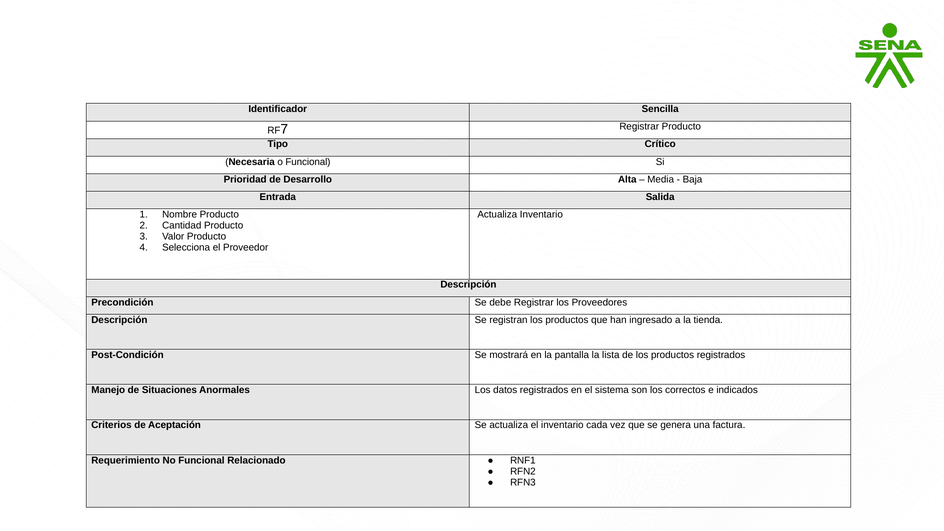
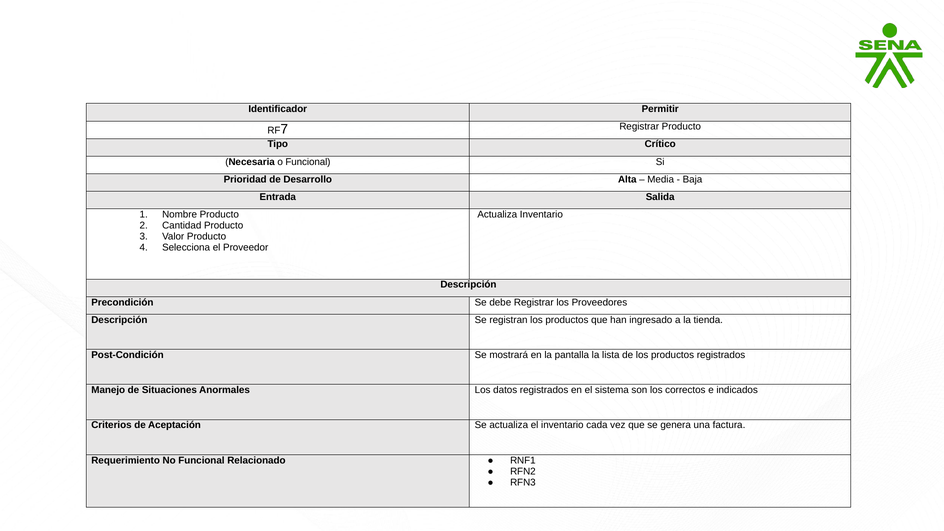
Sencilla: Sencilla -> Permitir (660, 109)
